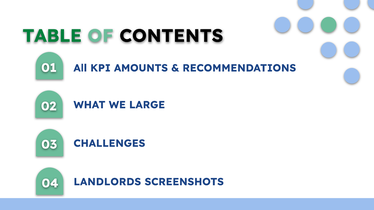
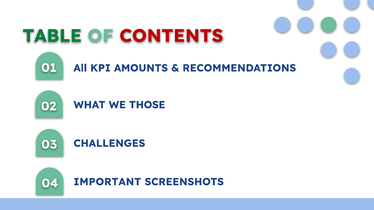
CONTENTS colour: black -> red (171, 36)
LARGE: LARGE -> THOSE (147, 105)
LANDLORDS: LANDLORDS -> IMPORTANT (107, 182)
